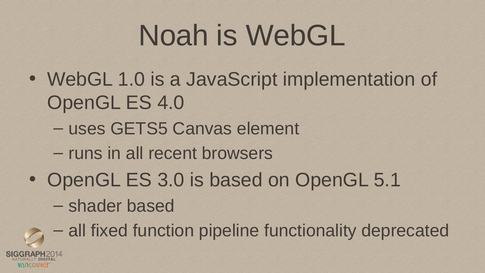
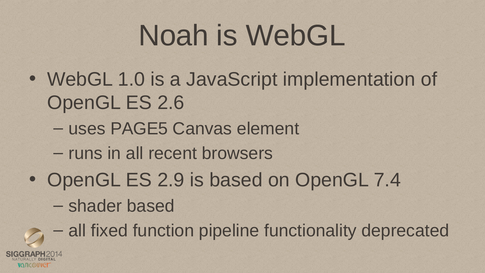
4.0: 4.0 -> 2.6 (171, 103)
GETS5: GETS5 -> PAGE5 (139, 128)
3.0: 3.0 -> 2.9 (171, 180)
5.1: 5.1 -> 7.4 (387, 180)
